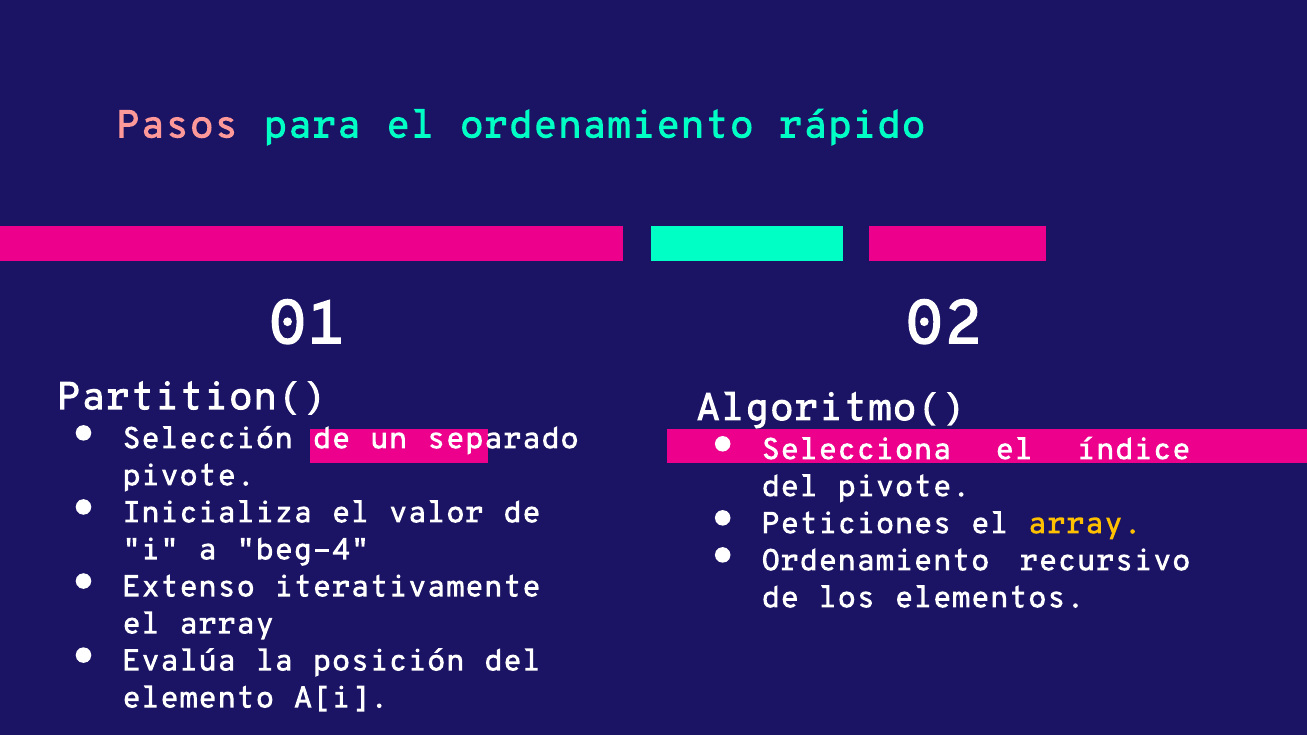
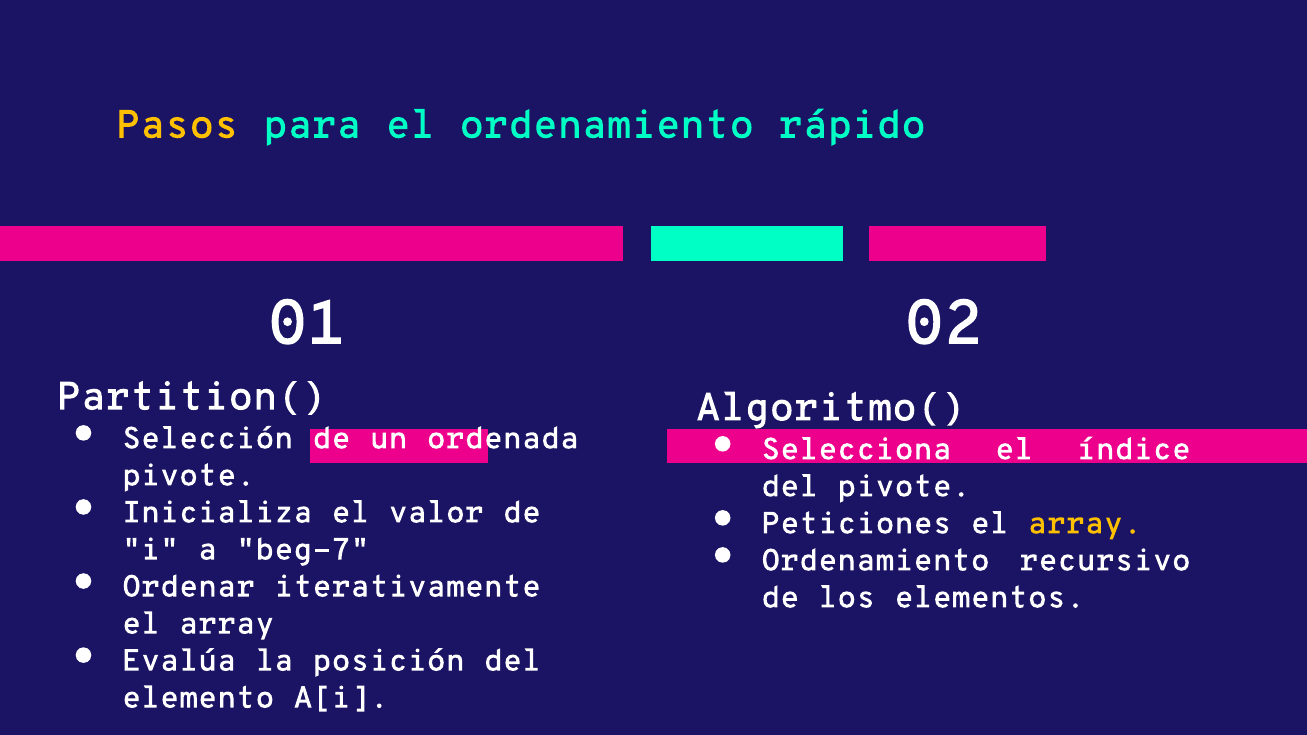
Pasos colour: pink -> yellow (177, 125)
separado: separado -> ordenada (503, 438)
beg-4: beg-4 -> beg-7 (303, 550)
Extenso: Extenso -> Ordenar (189, 587)
